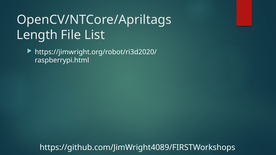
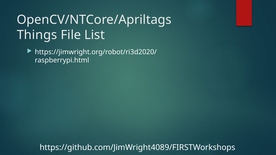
Length: Length -> Things (37, 35)
